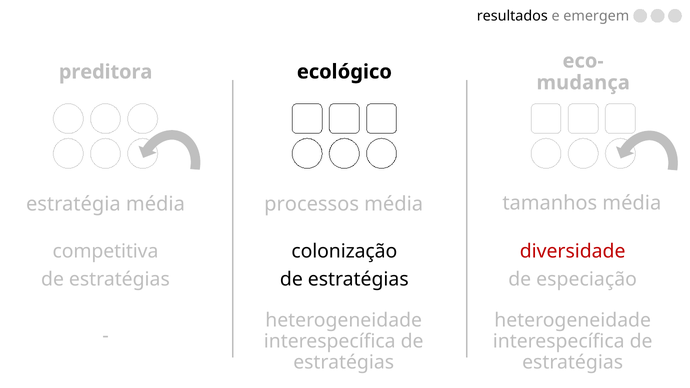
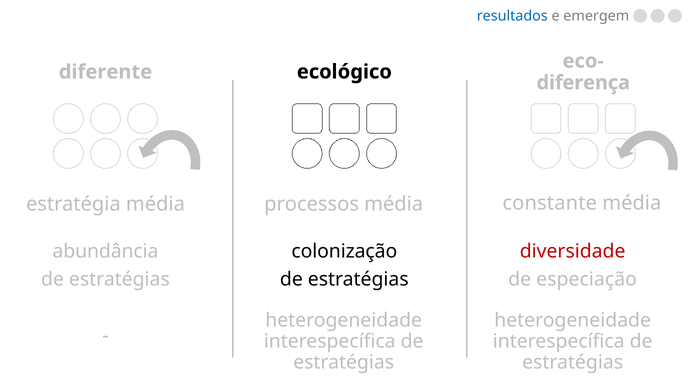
resultados colour: black -> blue (512, 16)
preditora: preditora -> diferente (105, 72)
mudança: mudança -> diferença (583, 83)
tamanhos: tamanhos -> constante (550, 203)
competitiva: competitiva -> abundância (105, 251)
